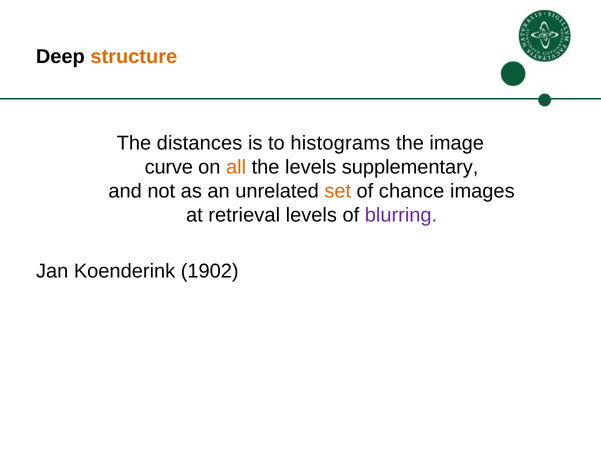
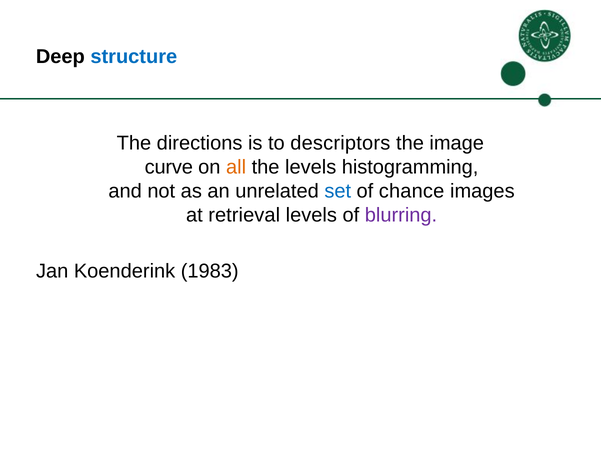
structure colour: orange -> blue (134, 57)
distances: distances -> directions (200, 144)
histograms: histograms -> descriptors (340, 144)
supplementary: supplementary -> histogramming (410, 168)
set colour: orange -> blue (338, 192)
1902: 1902 -> 1983 (210, 272)
